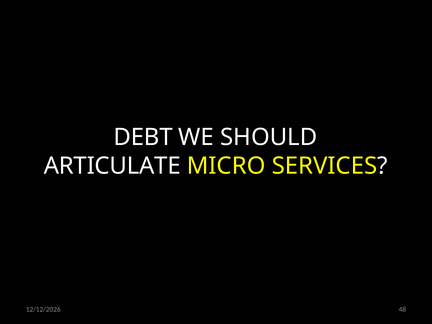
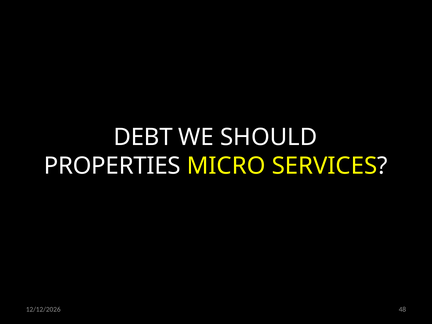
ARTICULATE: ARTICULATE -> PROPERTIES (112, 166)
